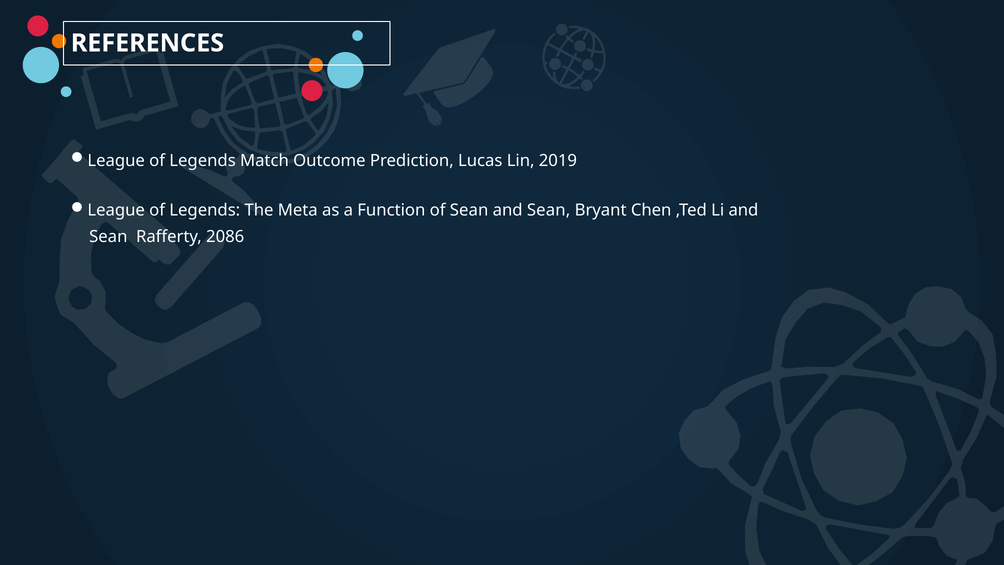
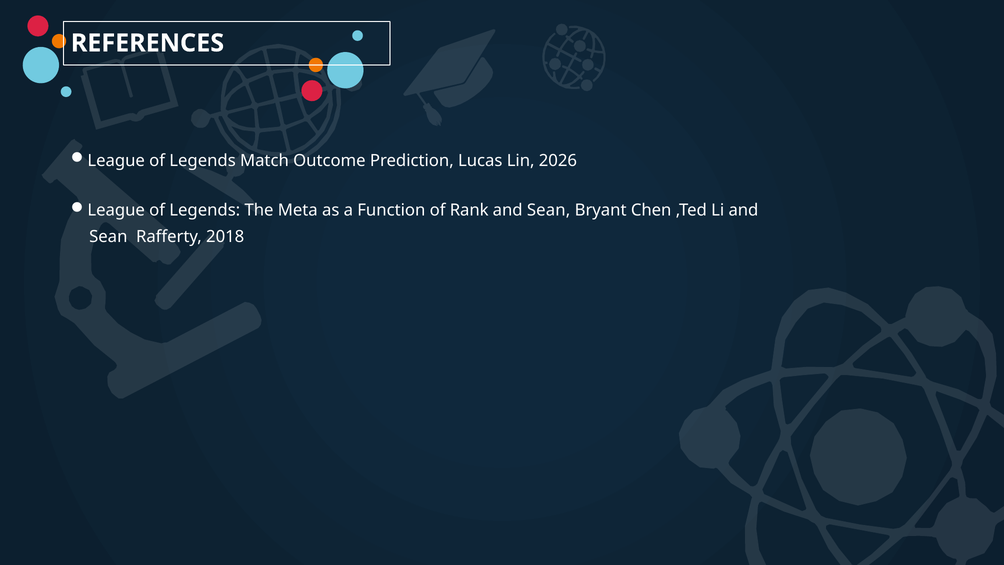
2019: 2019 -> 2026 (558, 161)
of Sean: Sean -> Rank (469, 210)
2086: 2086 -> 2018 (225, 236)
